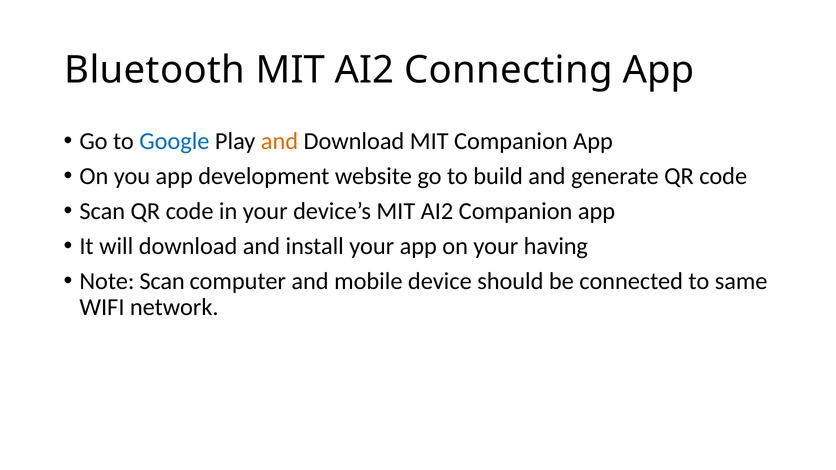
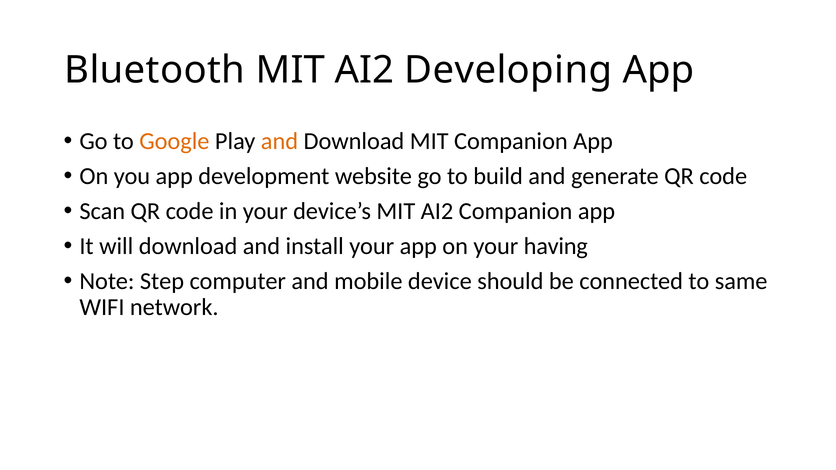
Connecting: Connecting -> Developing (508, 70)
Google colour: blue -> orange (174, 141)
Note Scan: Scan -> Step (162, 281)
